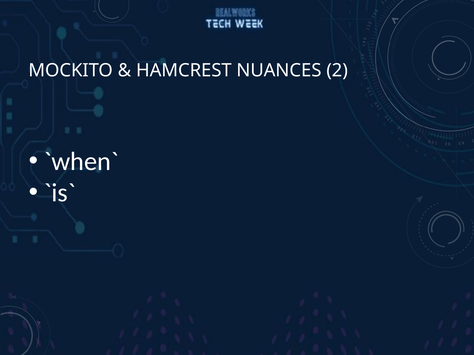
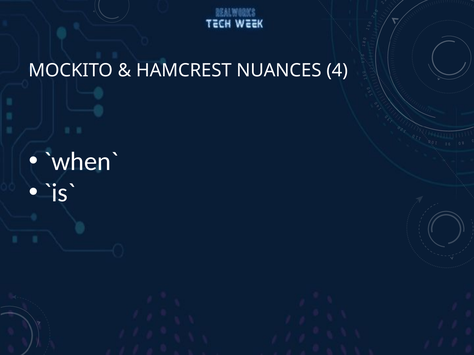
2: 2 -> 4 (337, 71)
